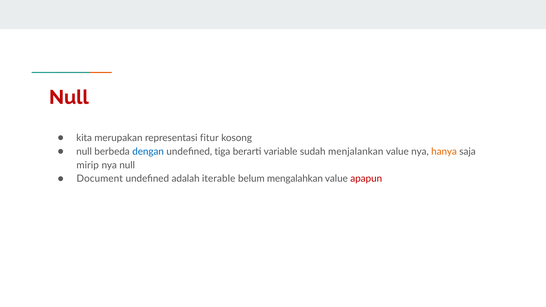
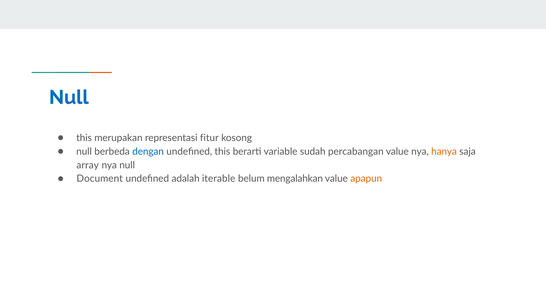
Null colour: red -> blue (69, 97)
kita: kita -> this (84, 138)
undefined tiga: tiga -> this (222, 152)
menjalankan: menjalankan -> percabangan (356, 152)
mirip: mirip -> array (88, 165)
apapun colour: red -> orange (366, 179)
